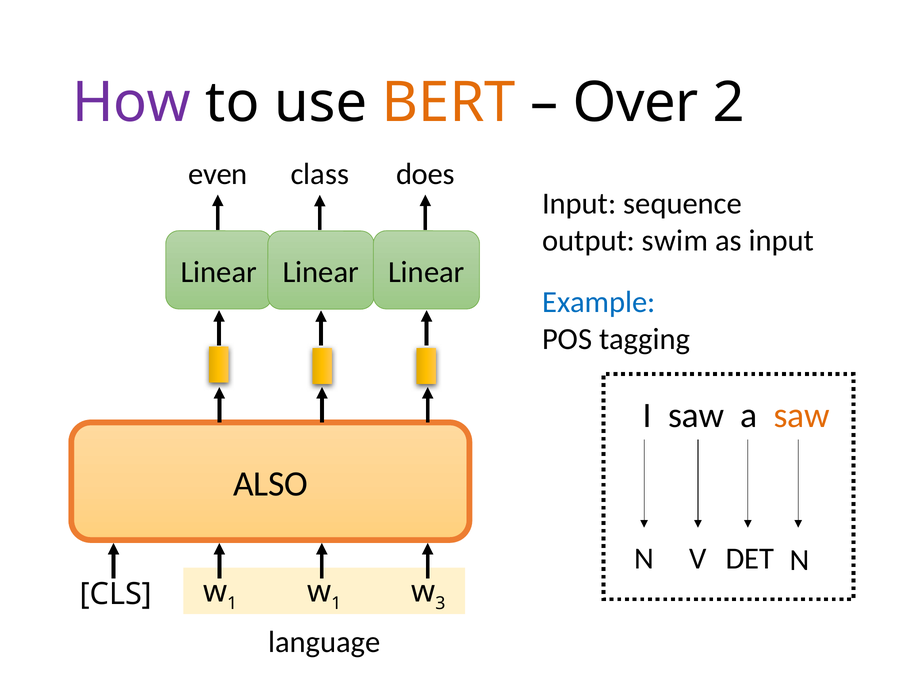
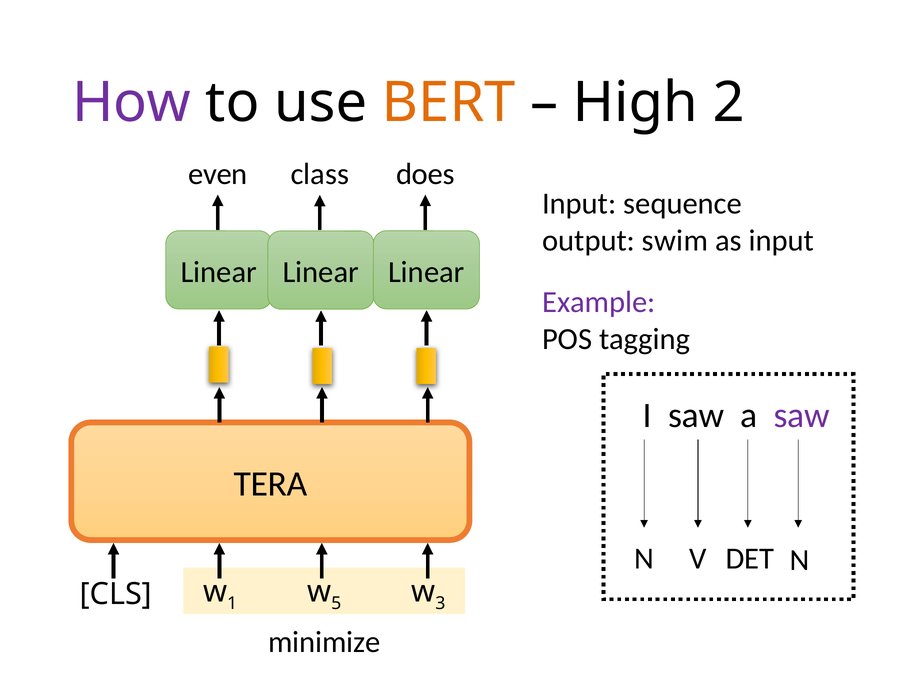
Over: Over -> High (635, 103)
Example colour: blue -> purple (599, 302)
saw colour: orange -> purple (802, 415)
ALSO: ALSO -> TERA (270, 483)
1: 1 -> 5 (336, 603)
language: language -> minimize (324, 641)
